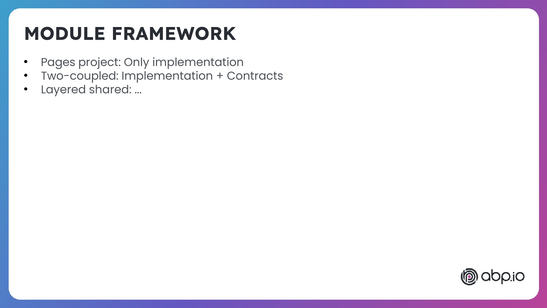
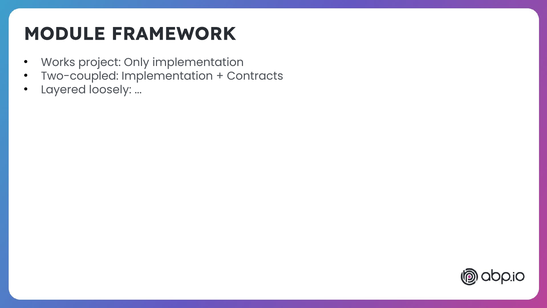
Pages: Pages -> Works (58, 62)
shared: shared -> loosely (110, 90)
